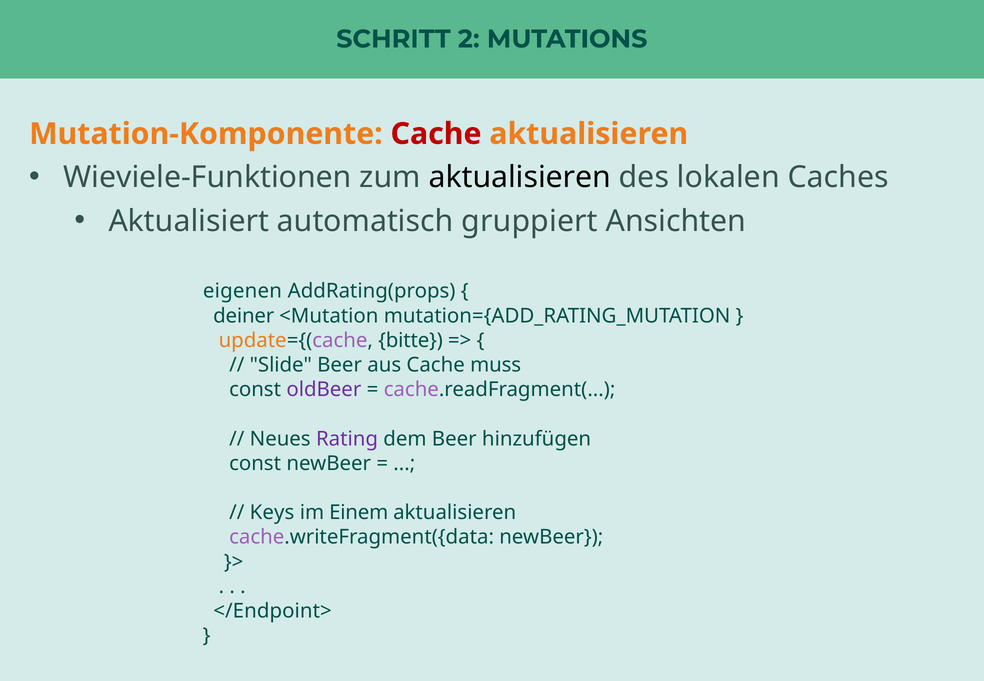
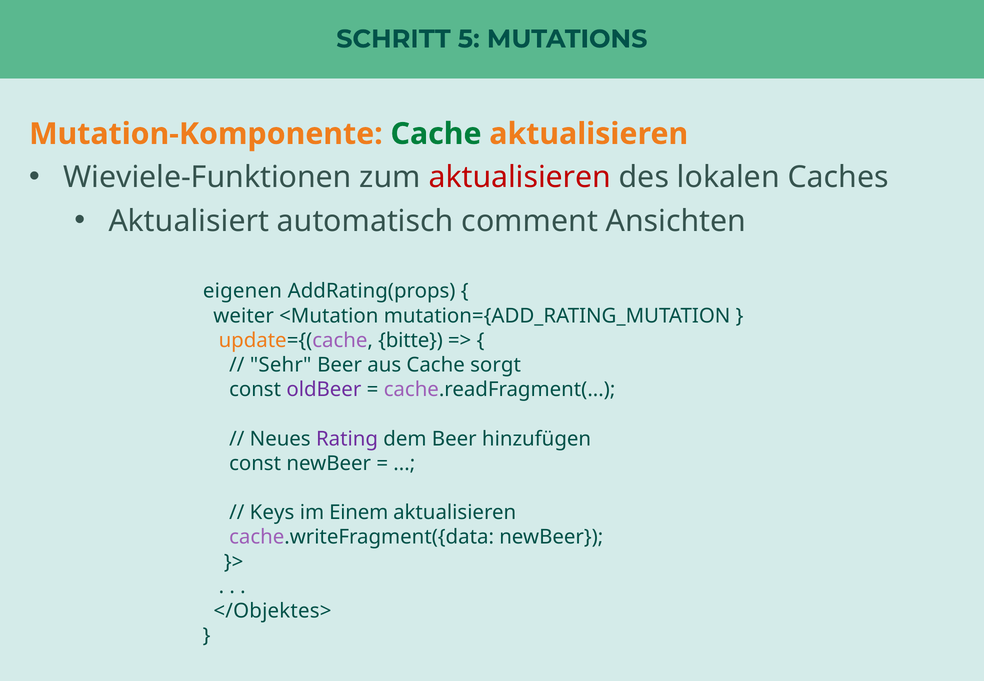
2: 2 -> 5 (469, 39)
Cache colour: red -> green (436, 134)
aktualisieren colour: black -> red (520, 178)
gruppiert: gruppiert -> comment (530, 221)
deiner: deiner -> weiter (244, 316)
Slide: Slide -> Sehr (281, 365)
muss: muss -> sorgt (496, 365)
</Endpoint>: </Endpoint> -> </Objektes> (272, 611)
